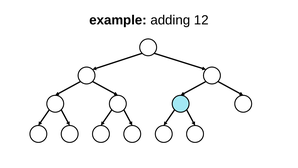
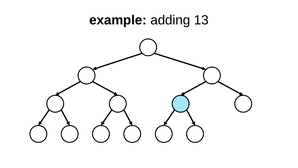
12: 12 -> 13 (201, 20)
